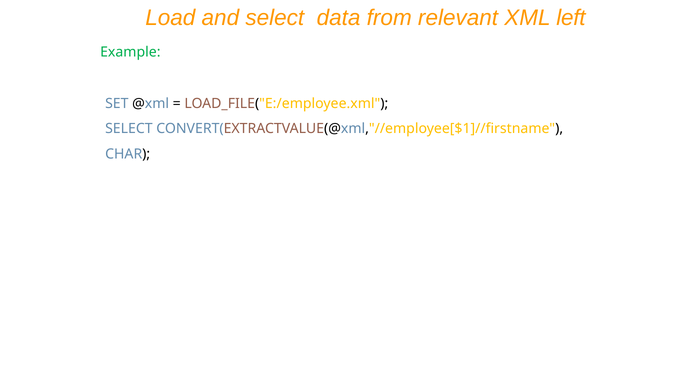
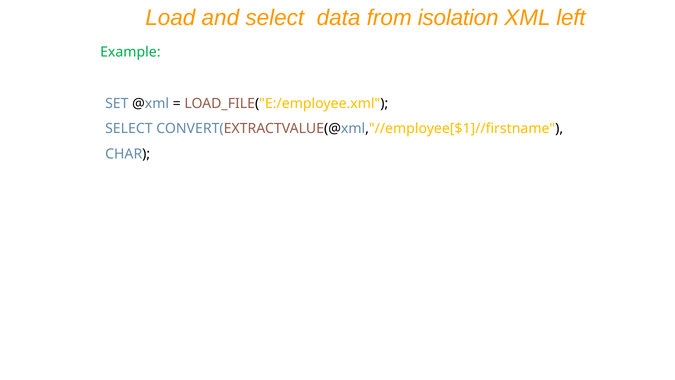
relevant: relevant -> isolation (458, 18)
